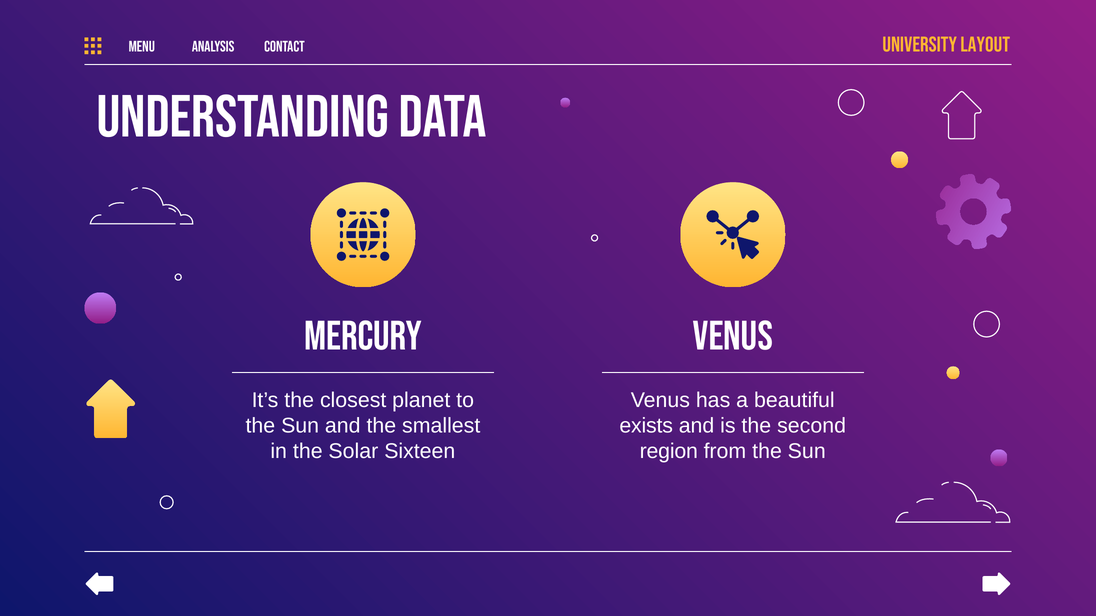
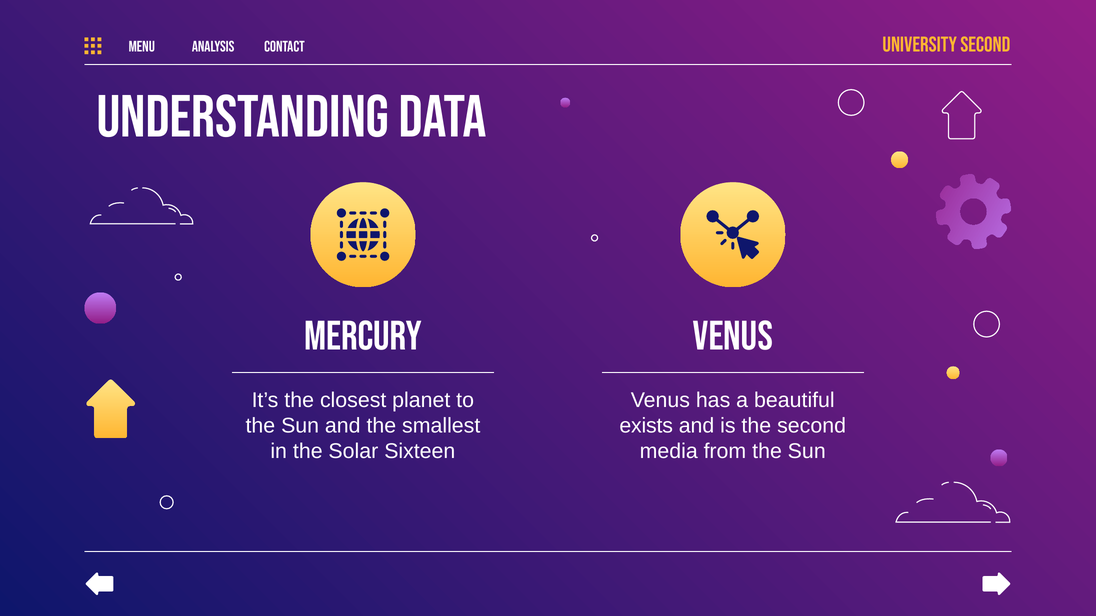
UNIVERSITY LAYOUT: LAYOUT -> SECOND (985, 45)
region: region -> media (669, 452)
